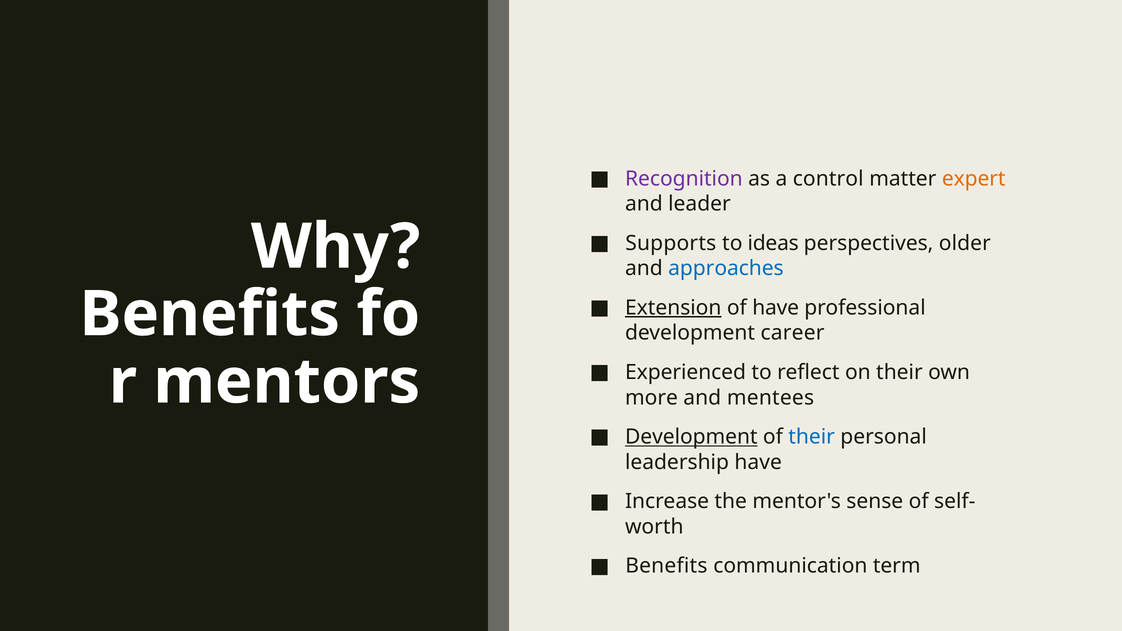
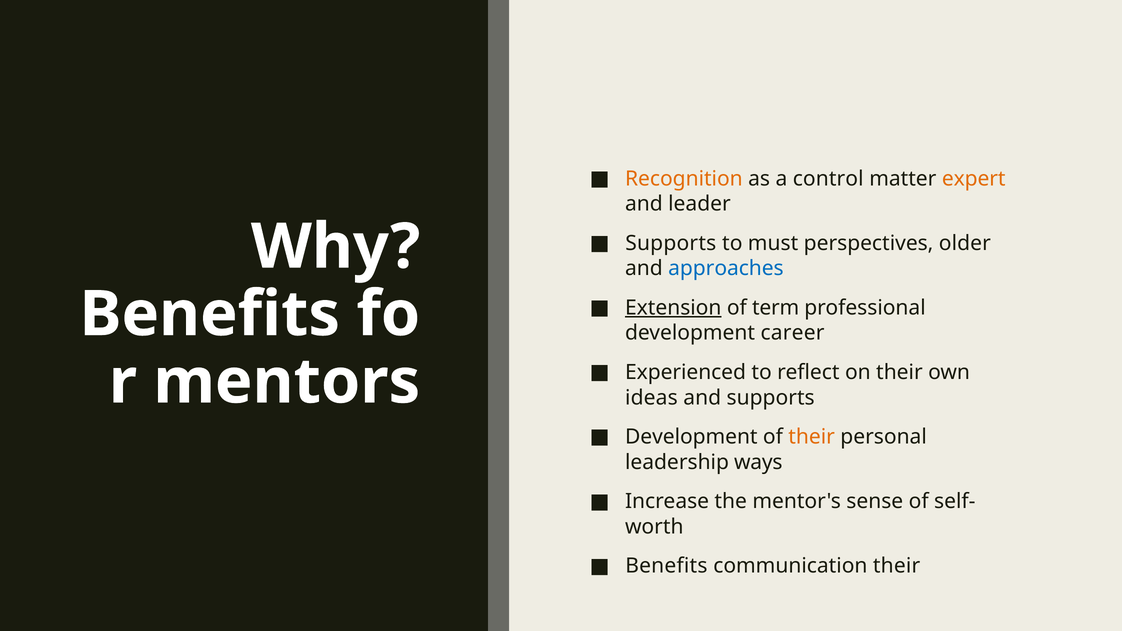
Recognition colour: purple -> orange (684, 179)
ideas: ideas -> must (773, 243)
of have: have -> term (776, 308)
more: more -> ideas (651, 398)
and mentees: mentees -> supports (771, 398)
Development underline: present -> none (691, 437)
their colour: blue -> orange (812, 437)
leadership have: have -> ways (758, 462)
communication term: term -> their (897, 566)
